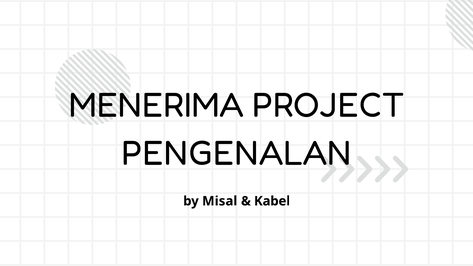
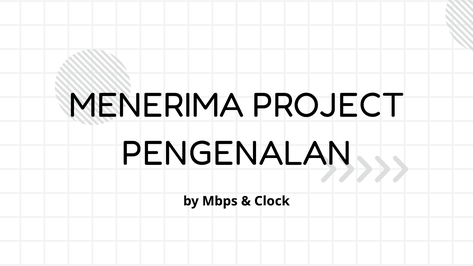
Misal: Misal -> Mbps (220, 201)
Kabel: Kabel -> Clock (272, 201)
